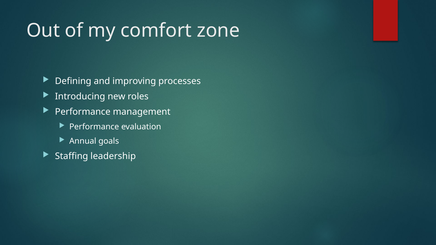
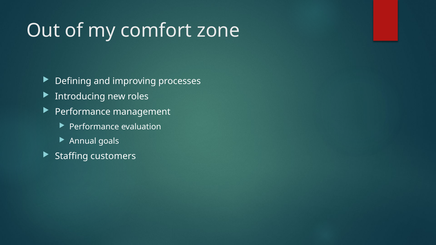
leadership: leadership -> customers (113, 156)
